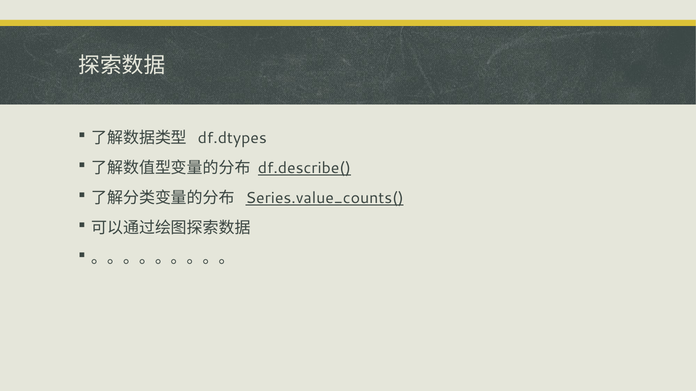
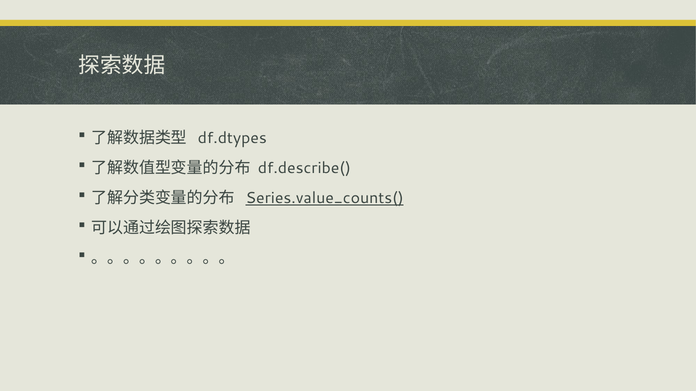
df.describe( underline: present -> none (304, 168)
